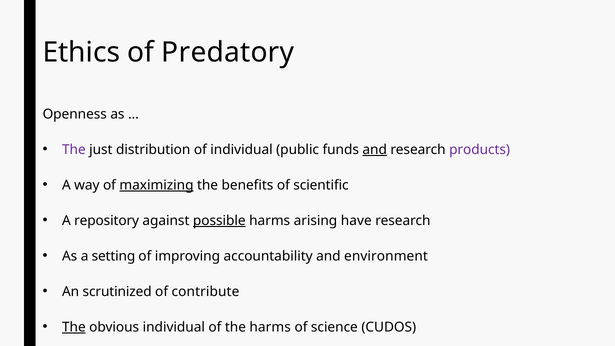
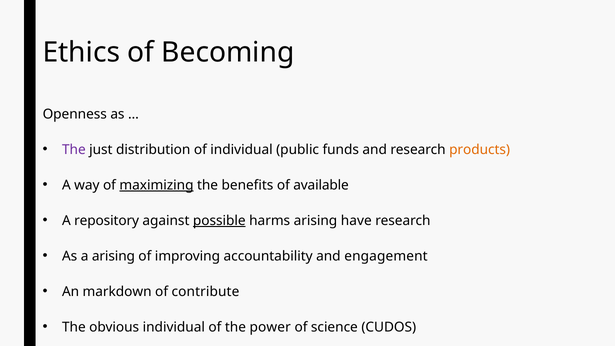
Predatory: Predatory -> Becoming (228, 52)
and underline: present -> none (375, 150)
products colour: purple -> orange (480, 150)
scientific: scientific -> available (321, 185)
a setting: setting -> arising (113, 256)
environment: environment -> engagement (386, 256)
scrutinized: scrutinized -> markdown (117, 292)
The underline: present -> none (74, 327)
the harms: harms -> power (270, 327)
